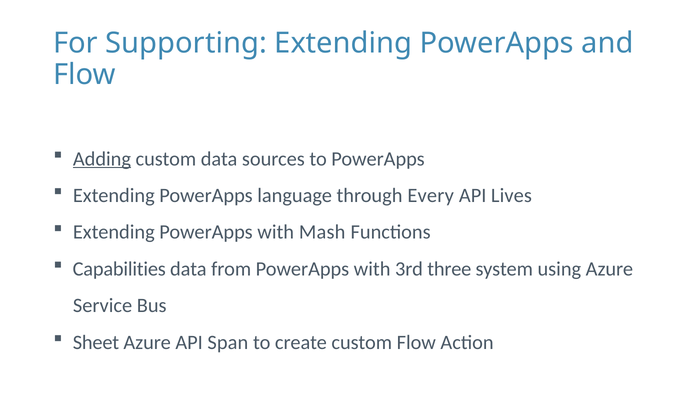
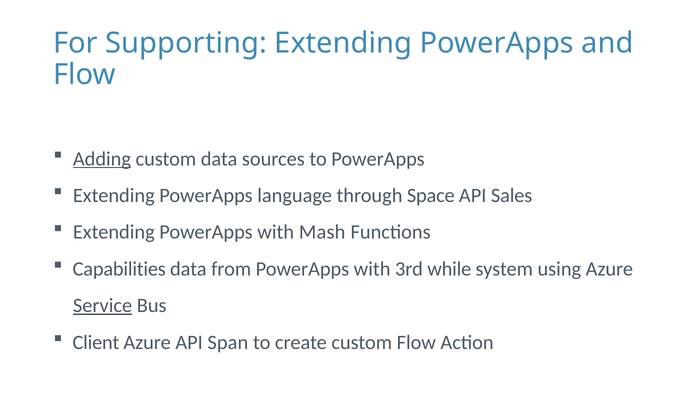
Every: Every -> Space (431, 196)
Lives: Lives -> Sales (512, 196)
three: three -> while (449, 269)
Service underline: none -> present (103, 306)
Sheet: Sheet -> Client (96, 342)
